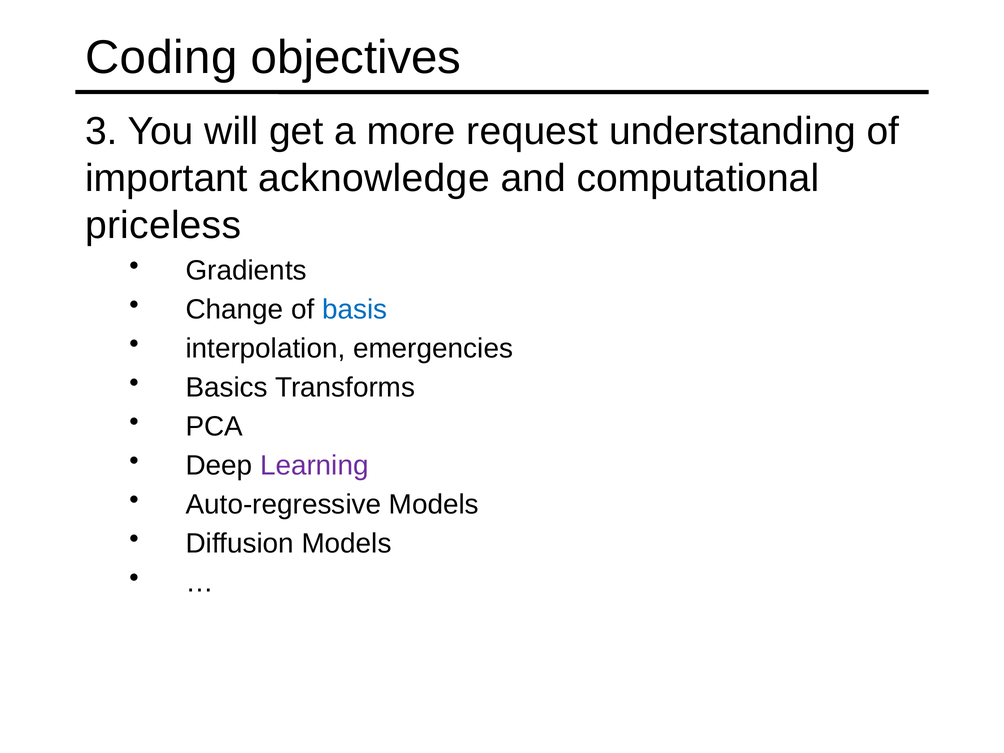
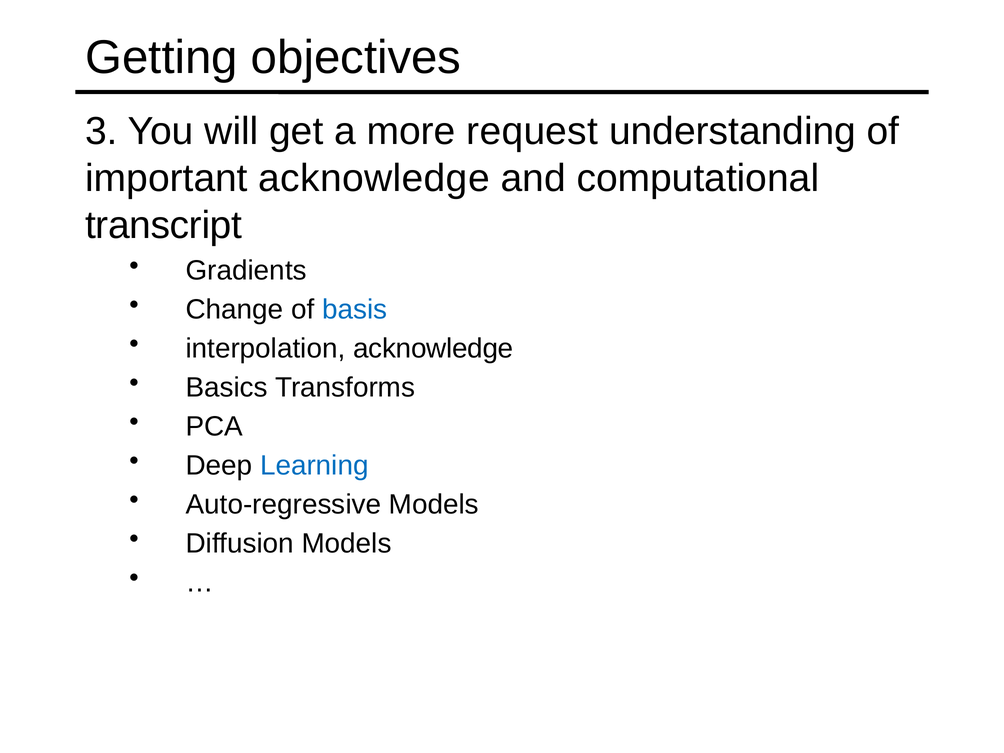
Coding: Coding -> Getting (162, 58)
priceless: priceless -> transcript (164, 225)
interpolation emergencies: emergencies -> acknowledge (433, 348)
Learning colour: purple -> blue (314, 466)
